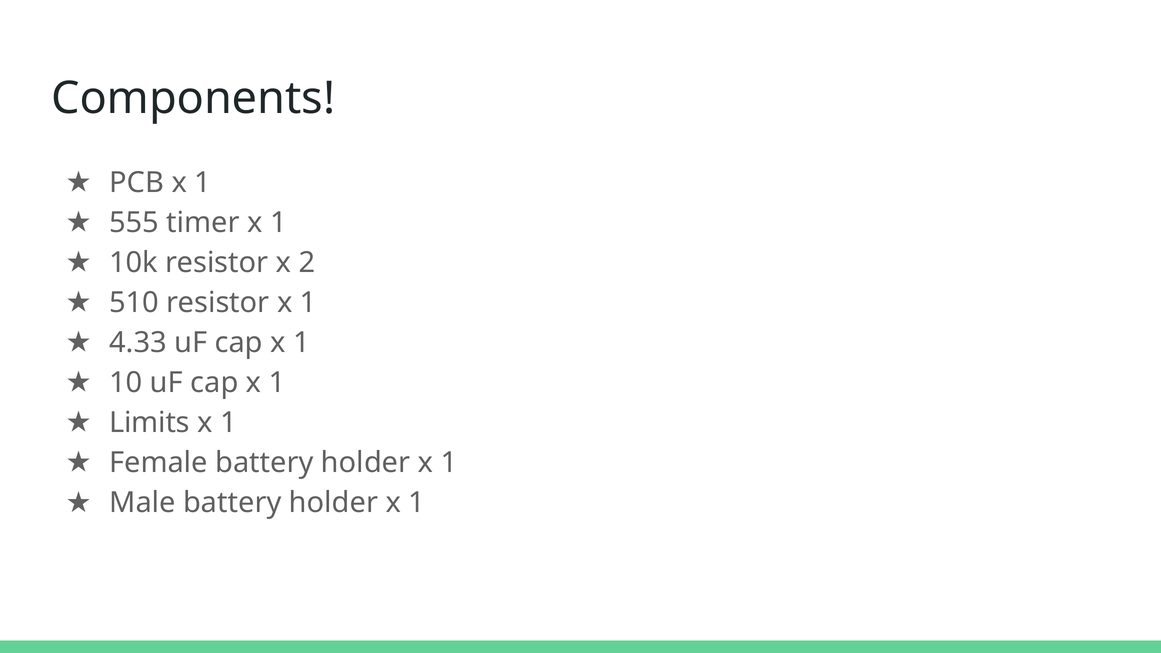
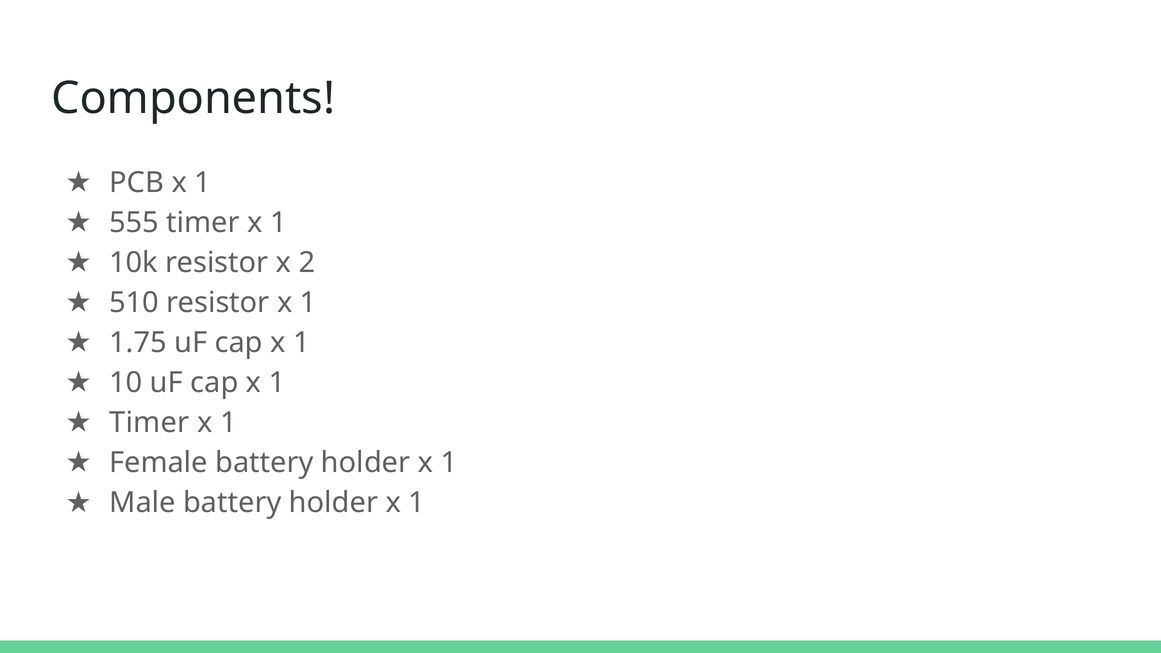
4.33: 4.33 -> 1.75 (138, 343)
Limits: Limits -> Timer (149, 423)
